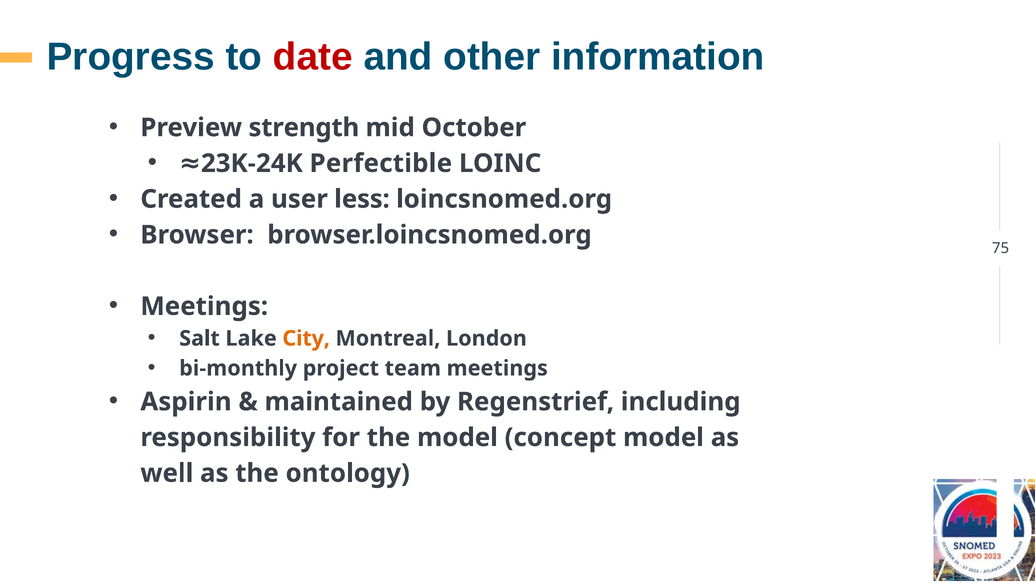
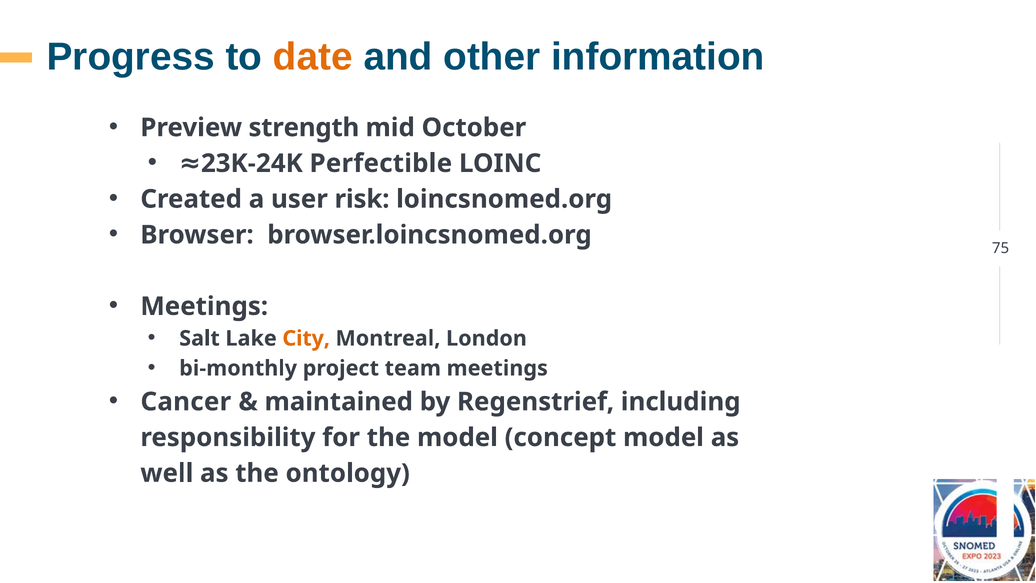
date colour: red -> orange (313, 57)
less: less -> risk (362, 199)
Aspirin: Aspirin -> Cancer (186, 402)
